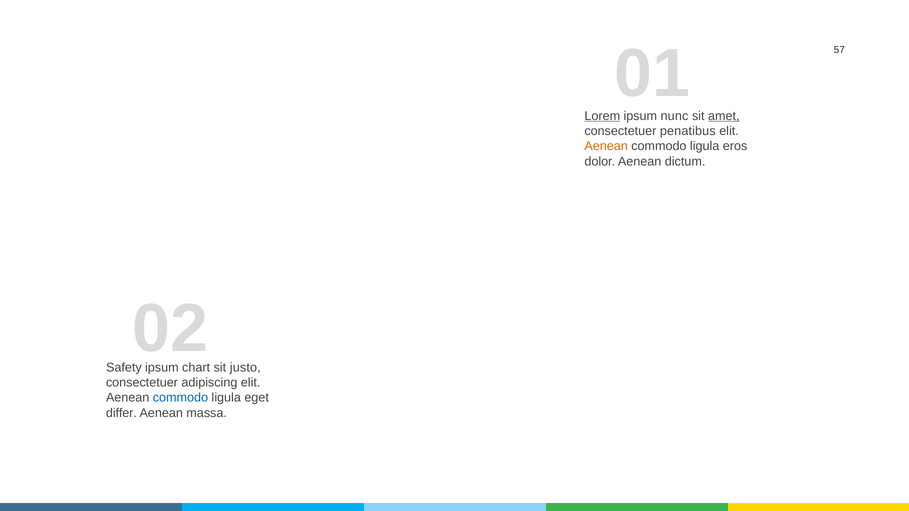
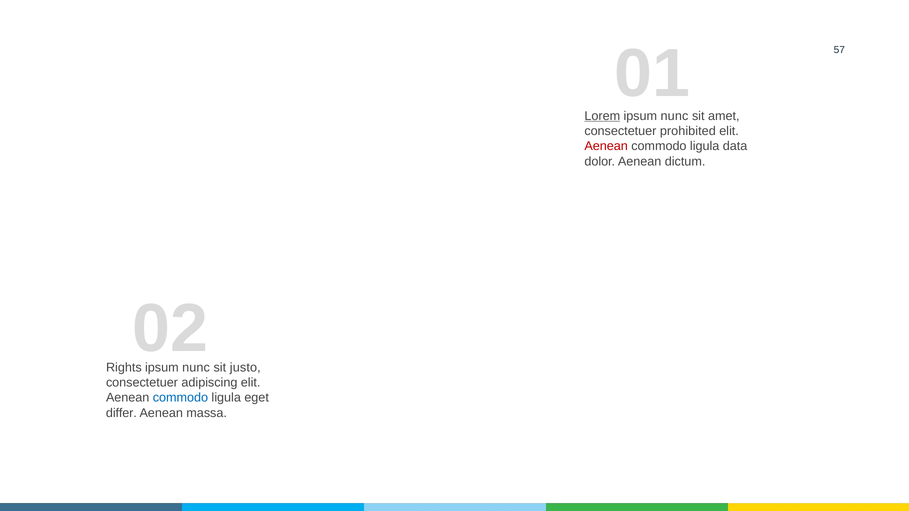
amet underline: present -> none (724, 116)
penatibus: penatibus -> prohibited (688, 131)
Aenean colour: orange -> red (606, 146)
eros: eros -> data (735, 146)
Safety: Safety -> Rights (124, 368)
chart: chart -> nunc (196, 368)
